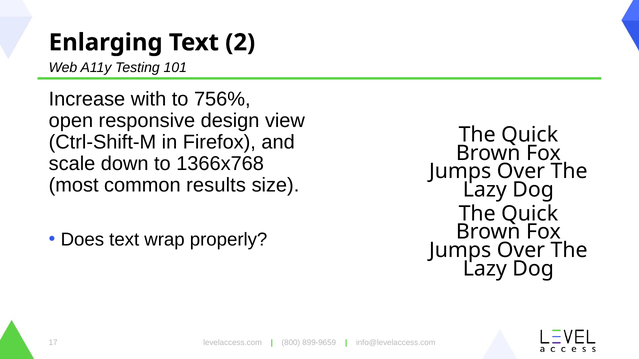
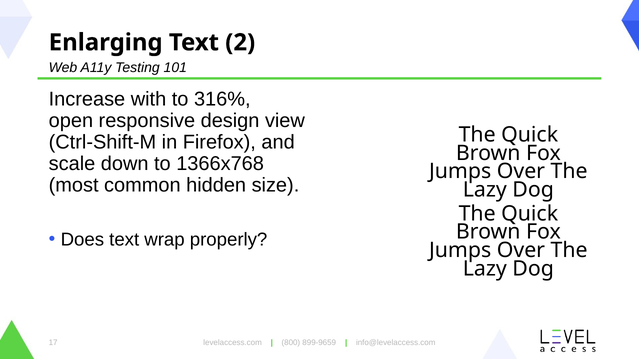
756%: 756% -> 316% (222, 99)
results: results -> hidden (216, 185)
